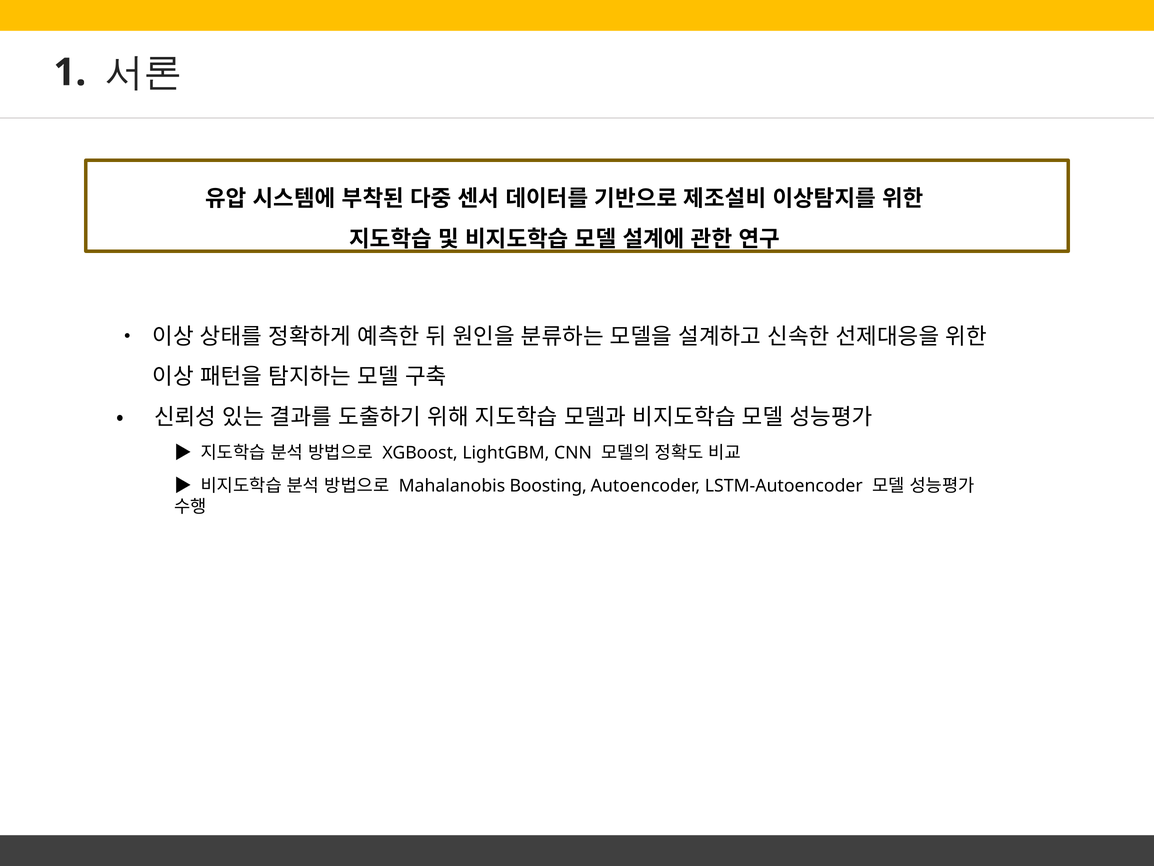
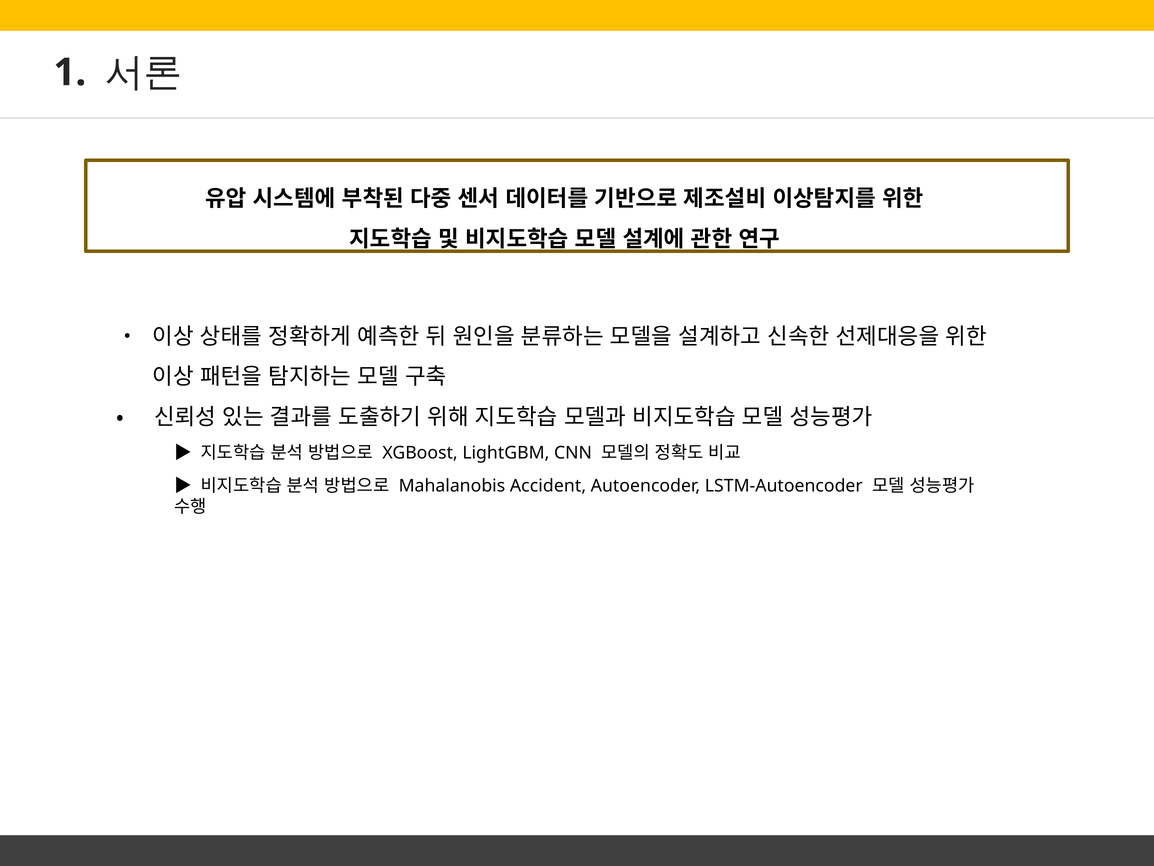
Boosting: Boosting -> Accident (548, 486)
